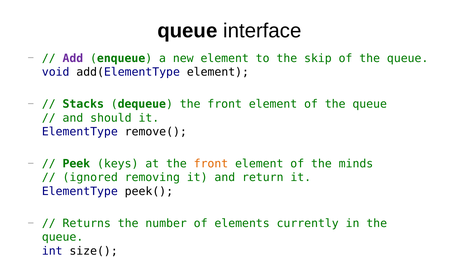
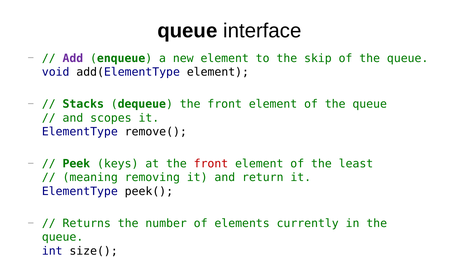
should: should -> scopes (111, 118)
front colour: orange -> red (211, 164)
minds: minds -> least (356, 164)
ignored: ignored -> meaning (90, 178)
